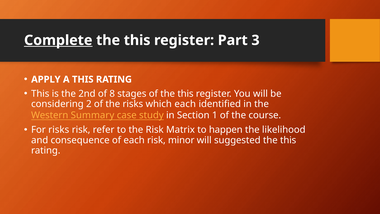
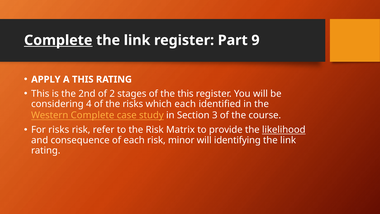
this: this -> link (137, 40)
3: 3 -> 9 (255, 40)
8: 8 -> 2 (112, 94)
2: 2 -> 4 (89, 104)
Western Summary: Summary -> Complete (93, 115)
1: 1 -> 3 (215, 115)
happen: happen -> provide (226, 130)
likelihood underline: none -> present (284, 130)
suggested: suggested -> identifying (237, 140)
this: this -> link (288, 140)
